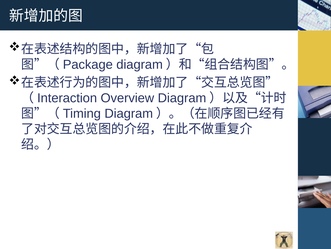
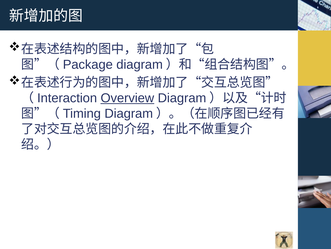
Overview underline: none -> present (127, 98)
